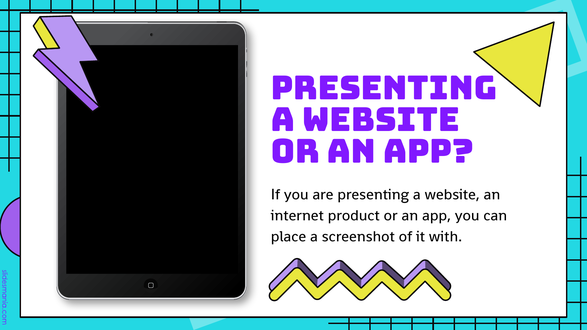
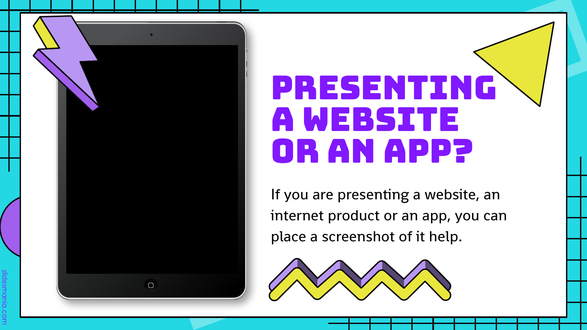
with: with -> help (446, 237)
